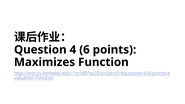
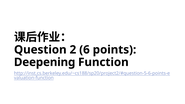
4: 4 -> 2 (73, 50)
Maximizes: Maximizes -> Deepening (45, 62)
